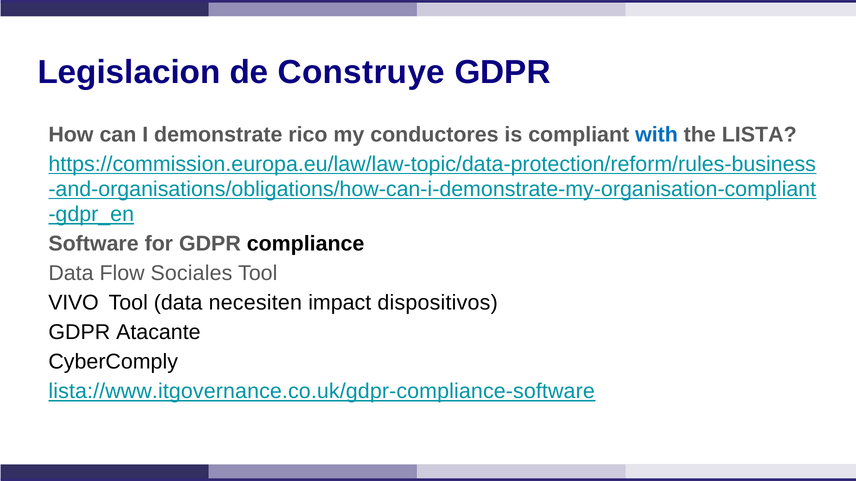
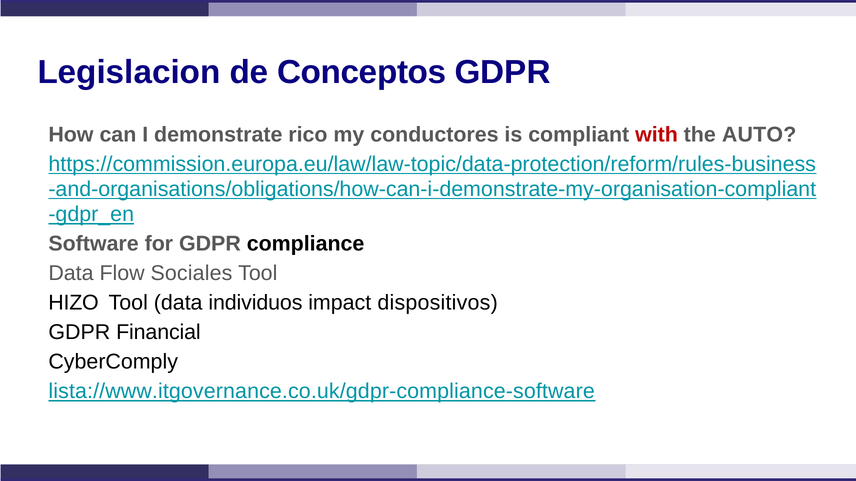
Construye: Construye -> Conceptos (362, 73)
with colour: blue -> red (656, 135)
LISTA: LISTA -> AUTO (759, 135)
VIVO: VIVO -> HIZO (74, 303)
necesiten: necesiten -> individuos (255, 303)
Atacante: Atacante -> Financial (158, 333)
